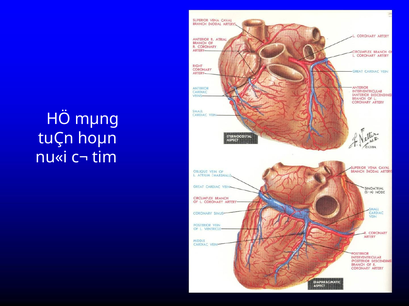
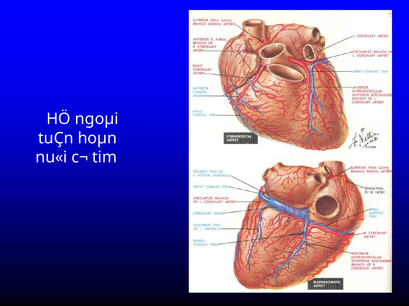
mµng: mµng -> ngoµi (97, 119)
